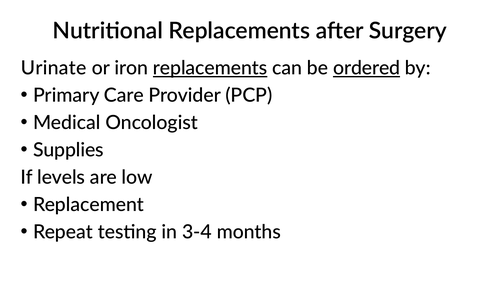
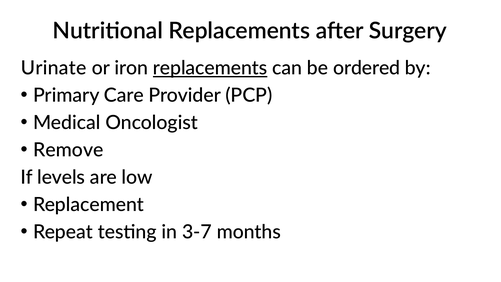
ordered underline: present -> none (367, 68)
Supplies: Supplies -> Remove (68, 150)
3-4: 3-4 -> 3-7 (197, 232)
